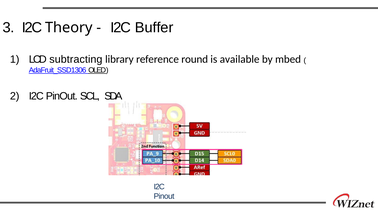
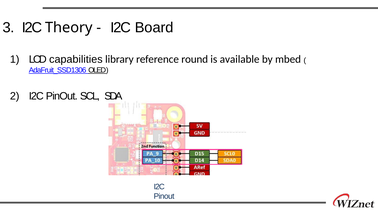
Buffer: Buffer -> Board (154, 27)
subtracting: subtracting -> capabilities (76, 59)
